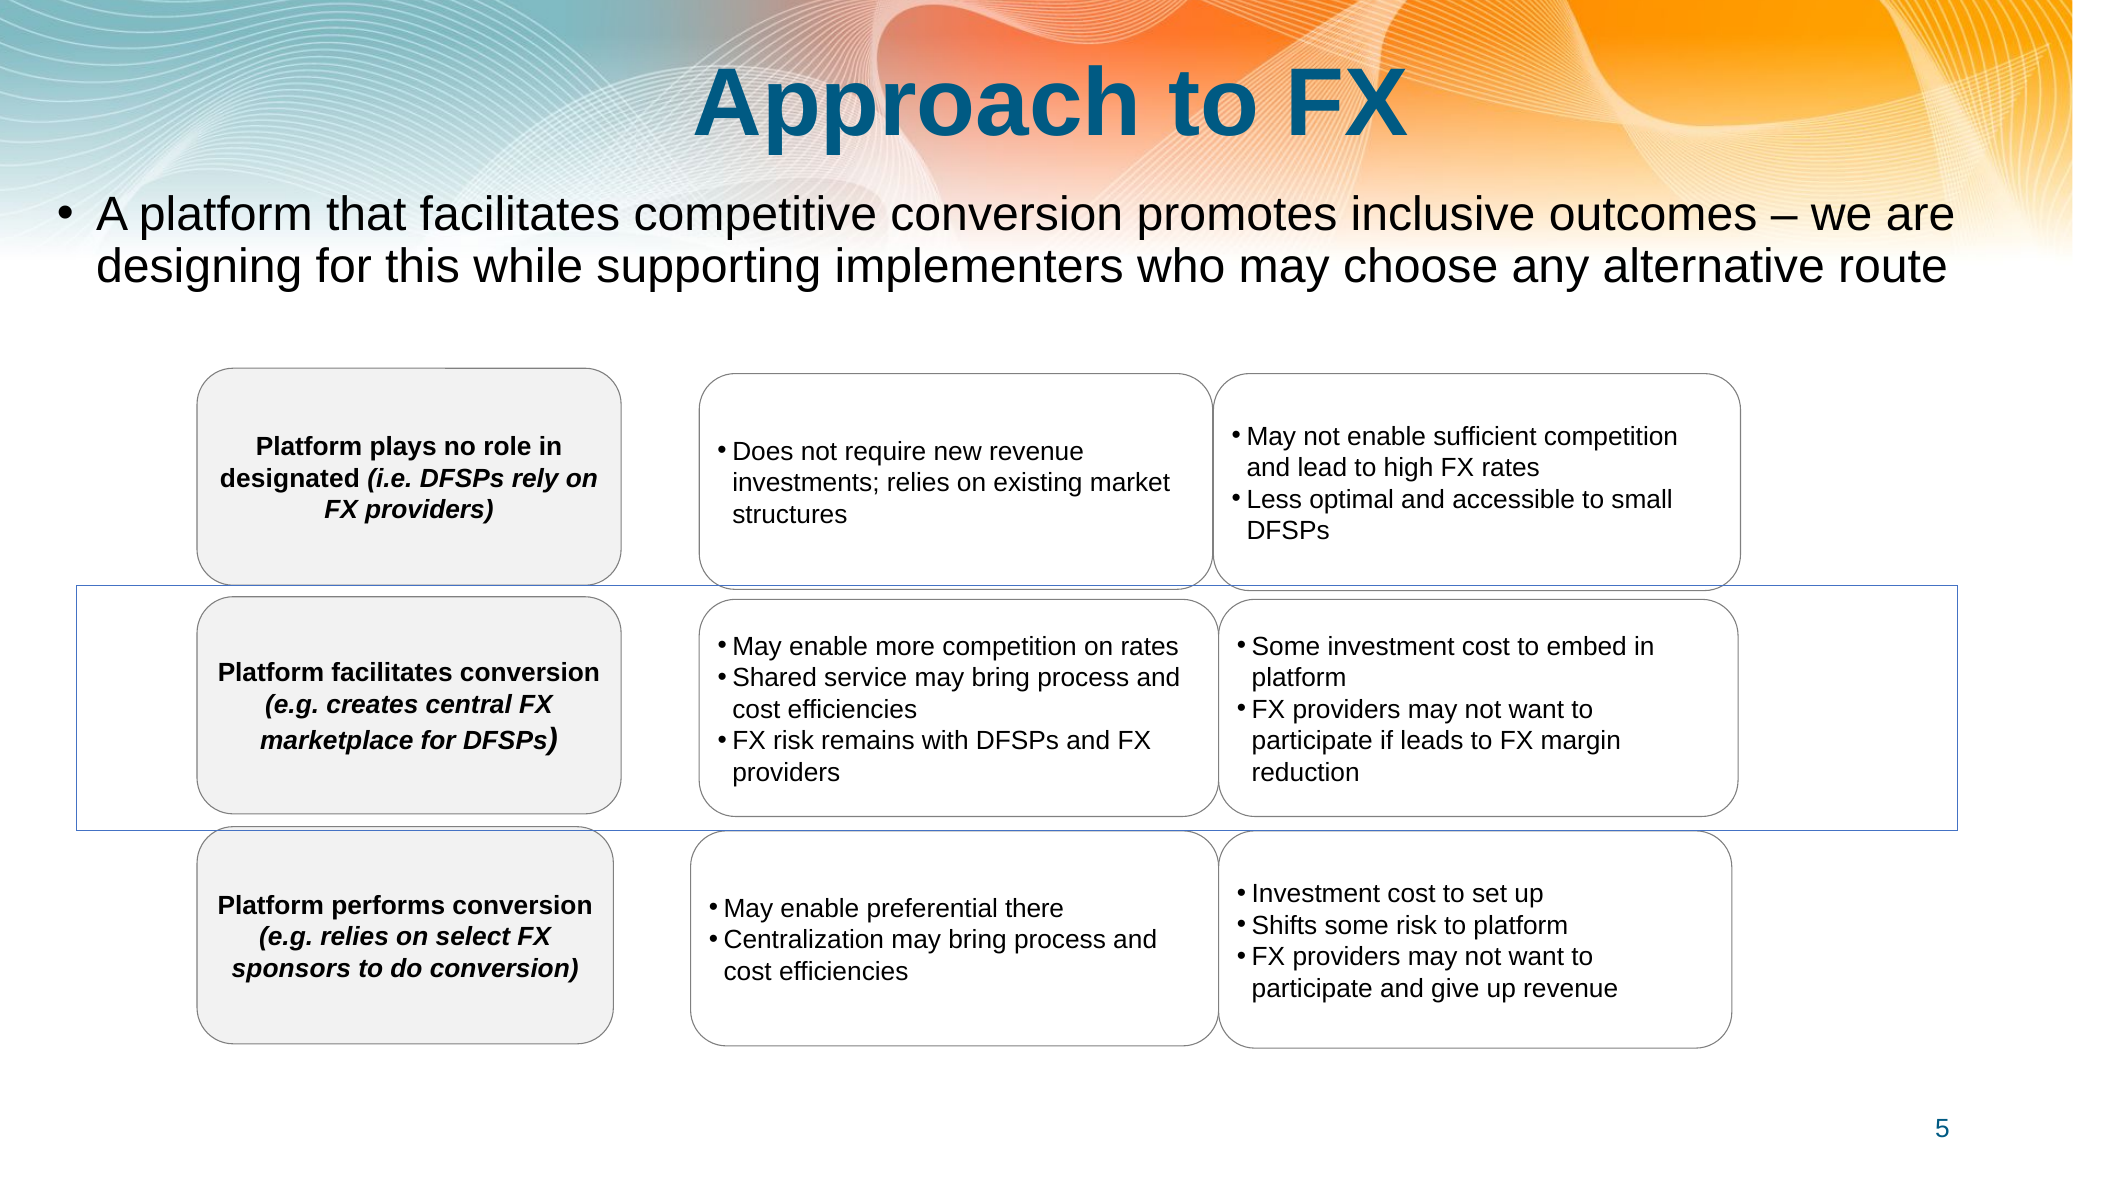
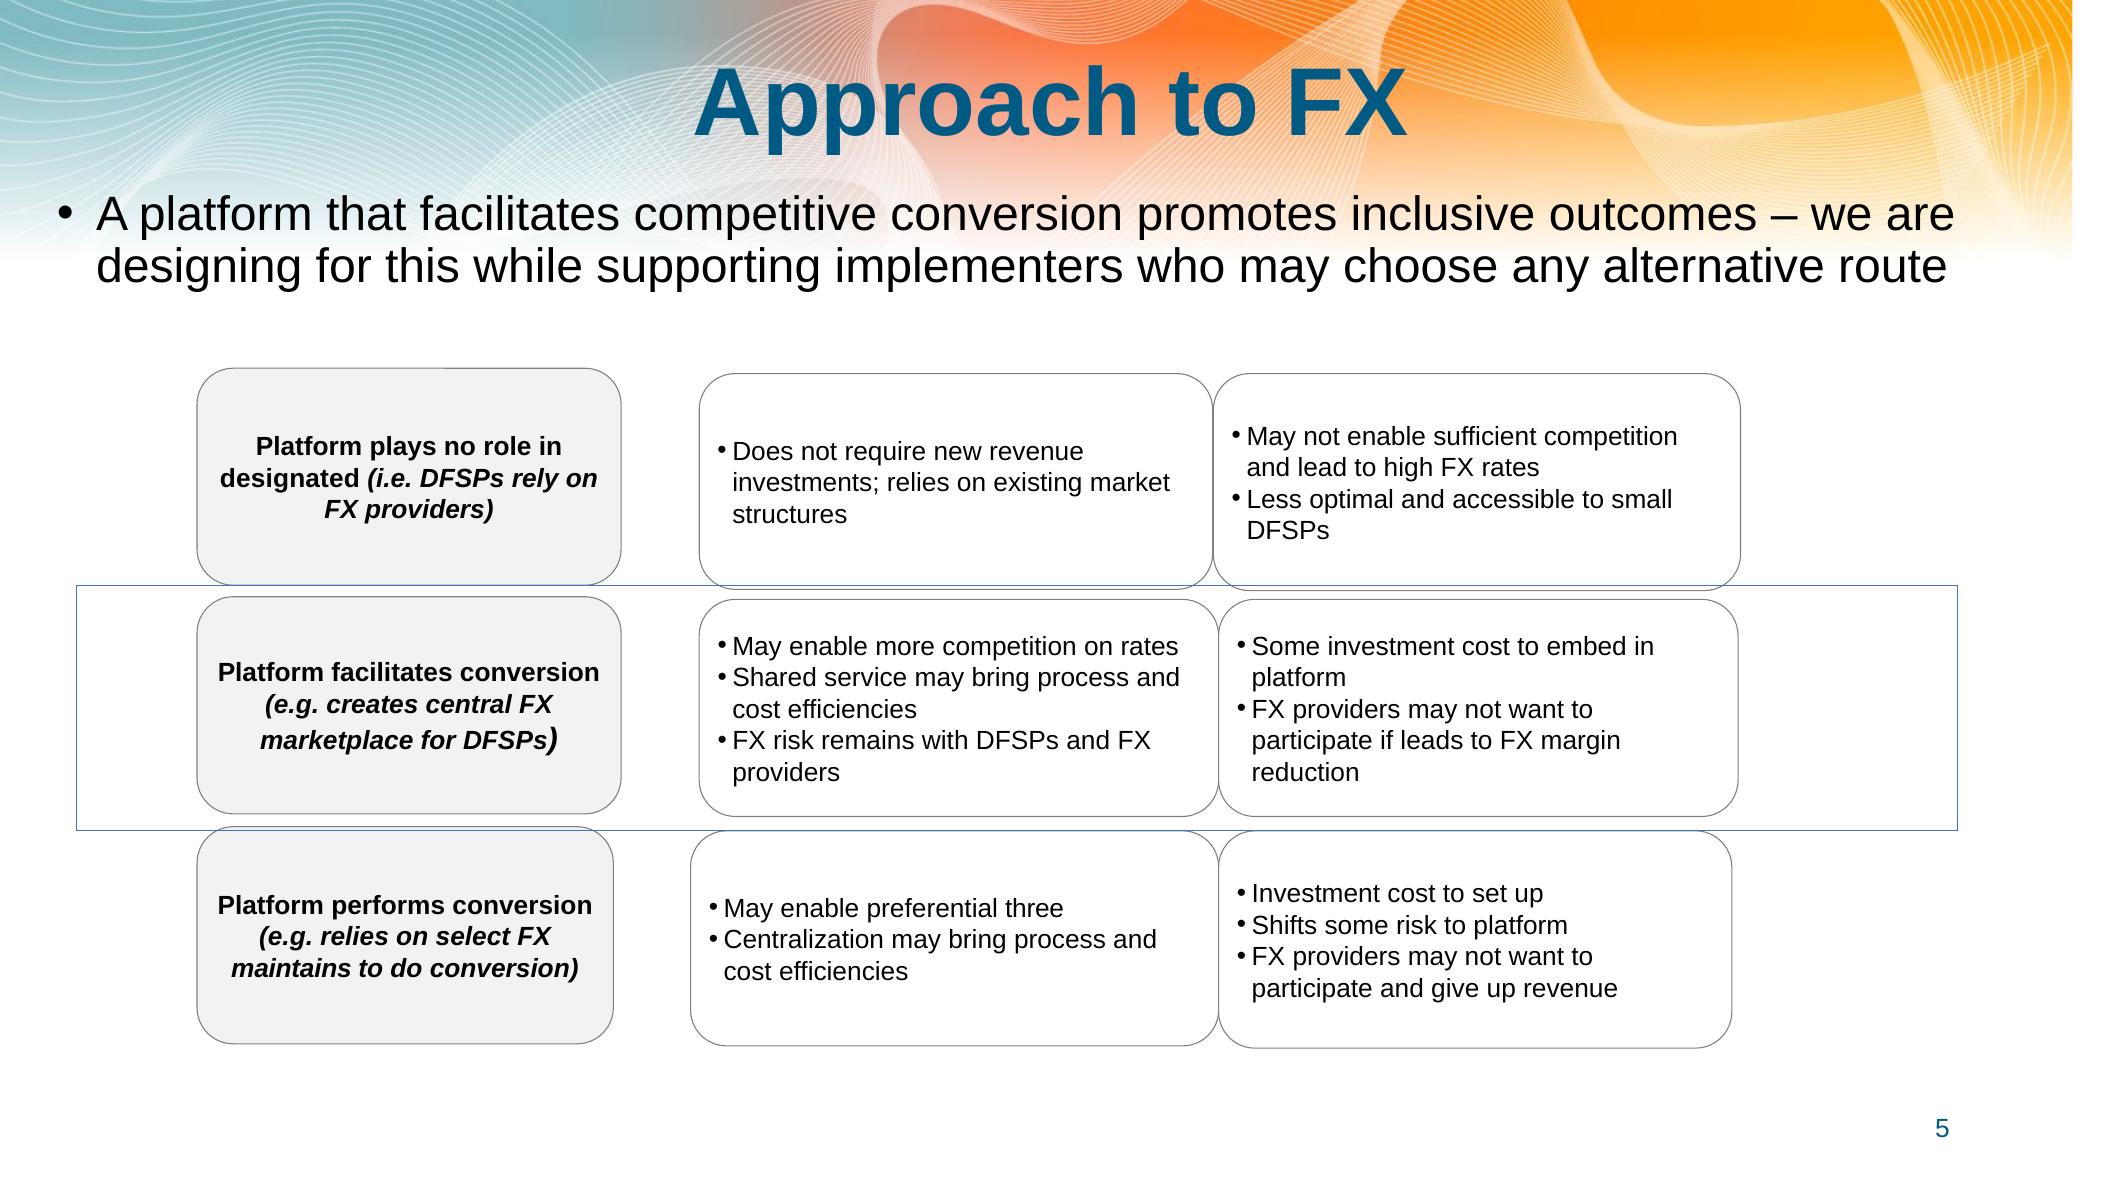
there: there -> three (1035, 909)
sponsors: sponsors -> maintains (291, 969)
